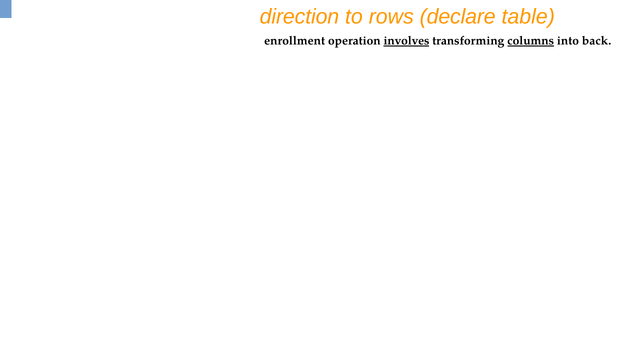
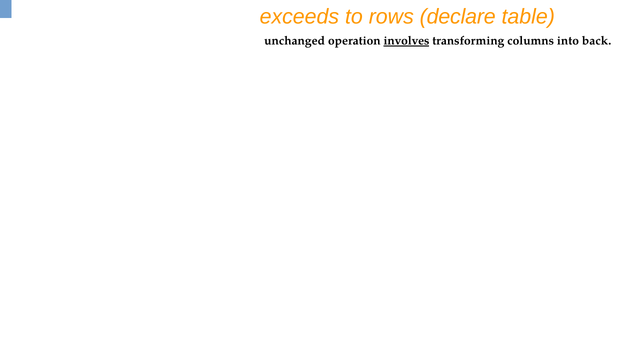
direction: direction -> exceeds (299, 17)
enrollment: enrollment -> unchanged (295, 41)
columns underline: present -> none (531, 41)
